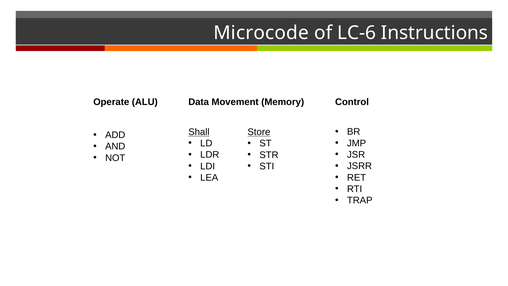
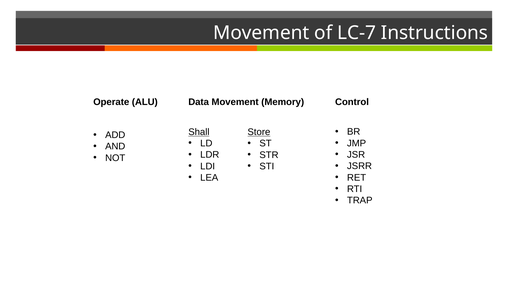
Microcode: Microcode -> Movement (261, 33)
LC-6: LC-6 -> LC-7 (357, 33)
